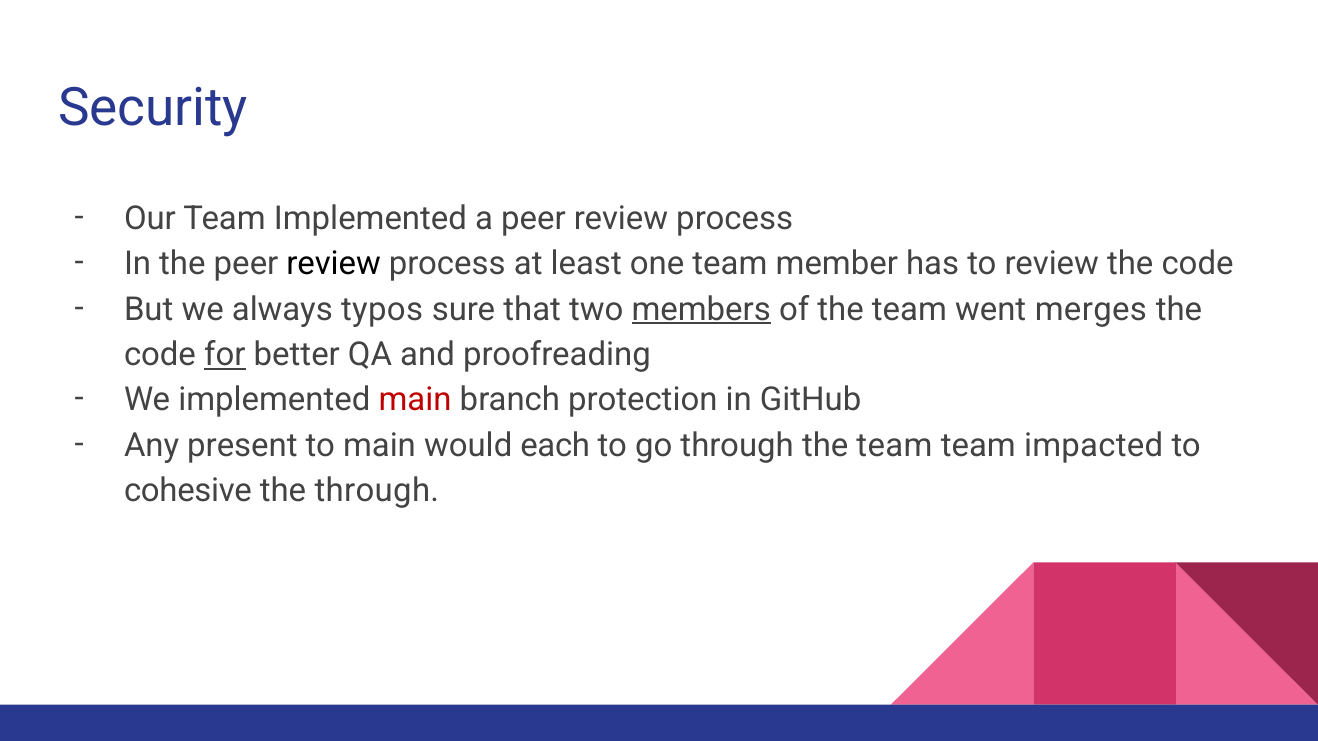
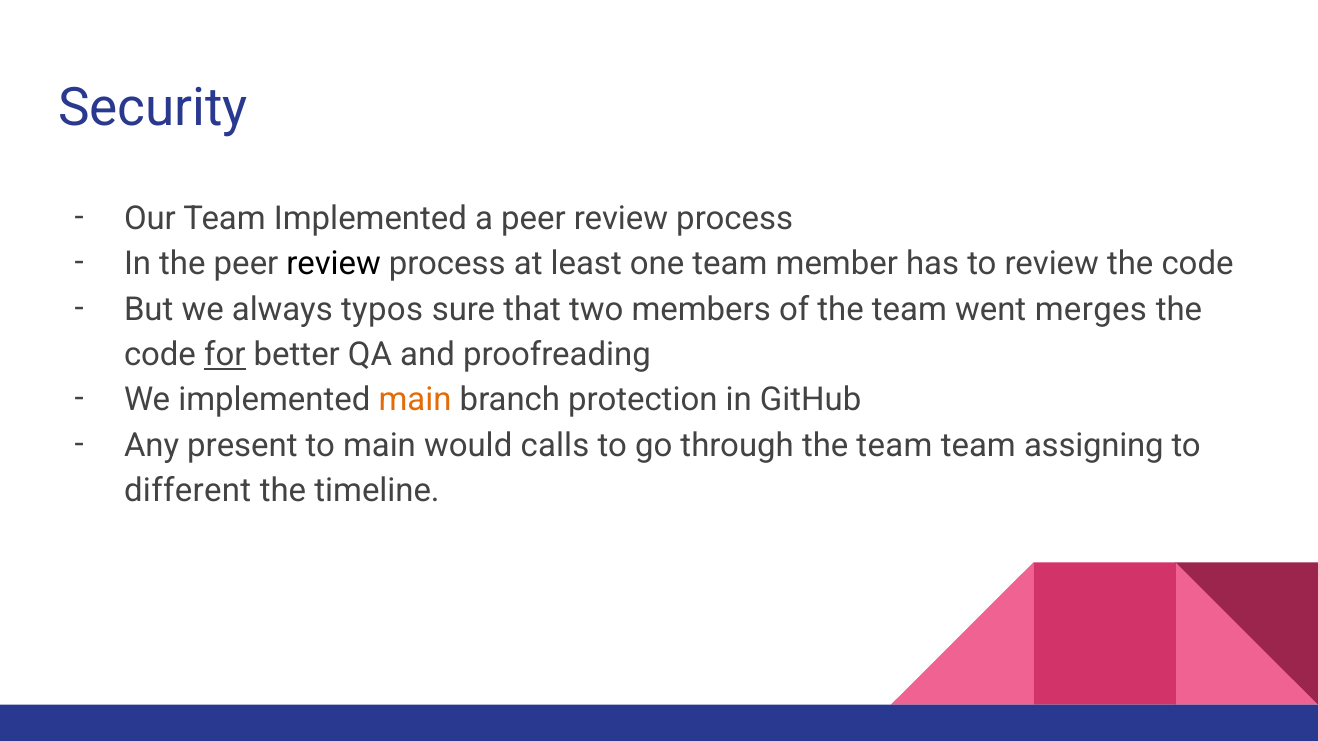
members underline: present -> none (701, 309)
main colour: red -> orange (415, 400)
each: each -> calls (555, 446)
impacted: impacted -> assigning (1094, 446)
cohesive: cohesive -> different (188, 491)
the through: through -> timeline (377, 491)
